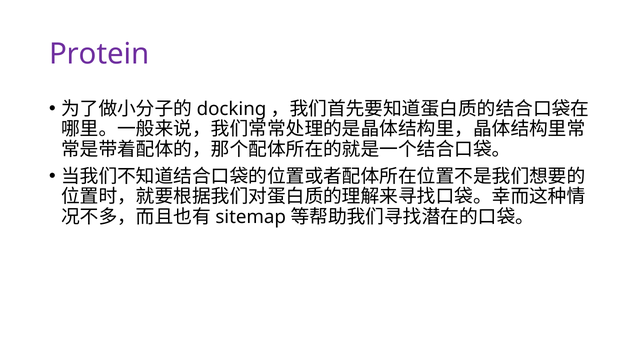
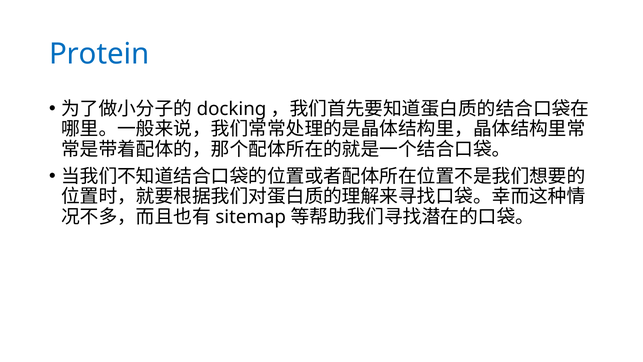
Protein colour: purple -> blue (99, 54)
